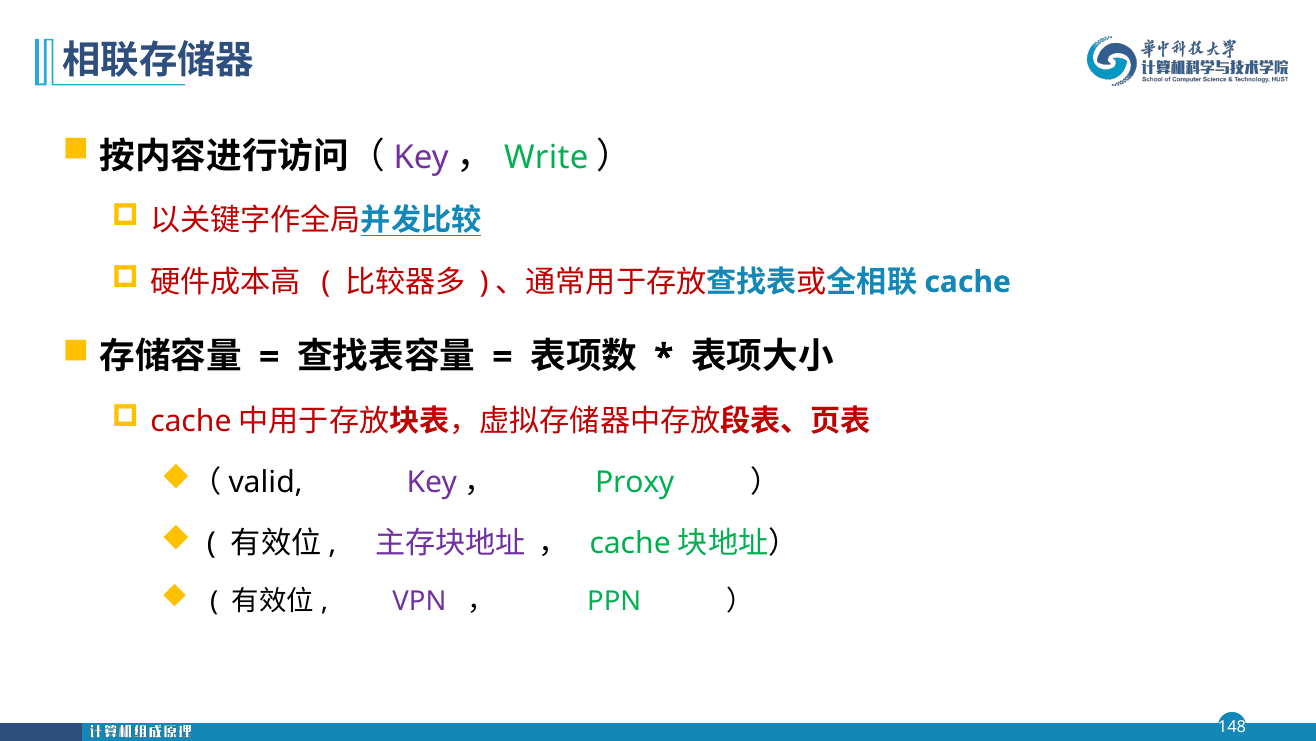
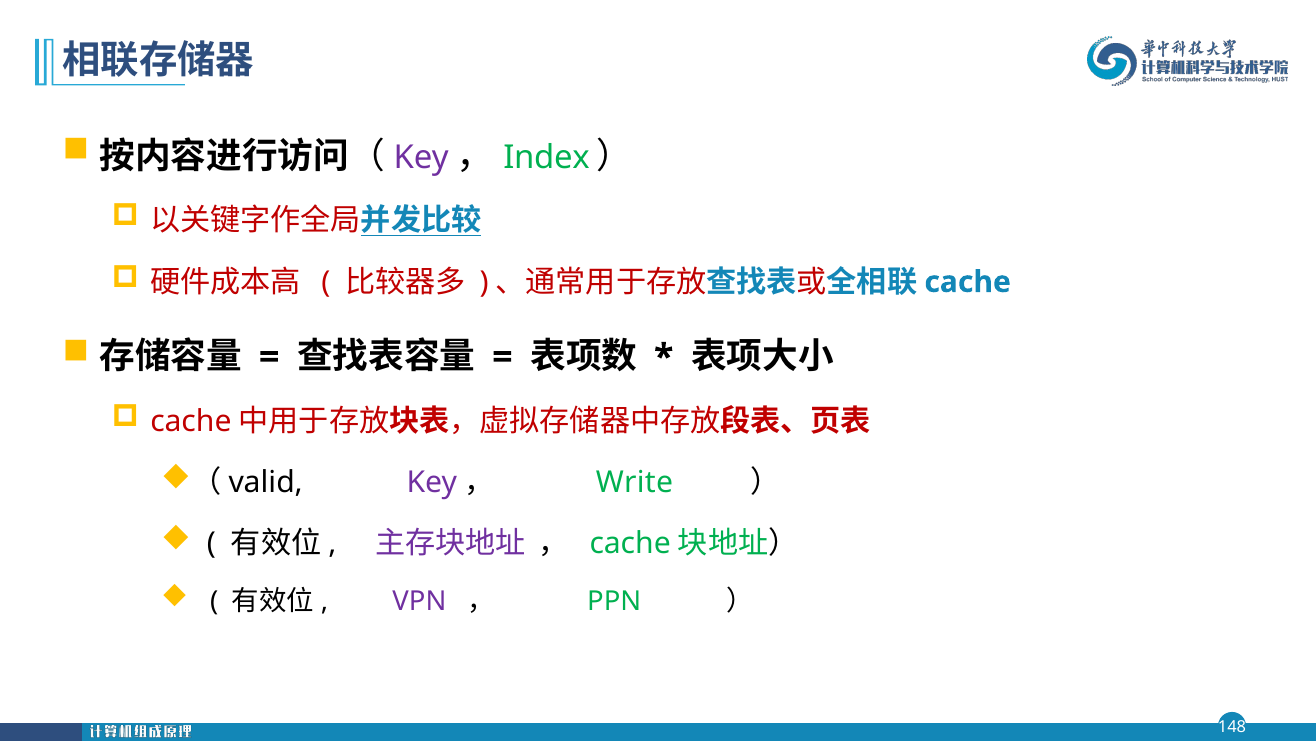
Write: Write -> Index (547, 157)
Proxy: Proxy -> Write (634, 482)
